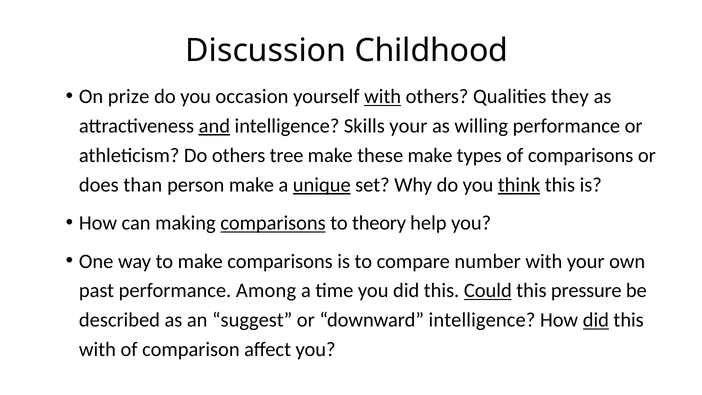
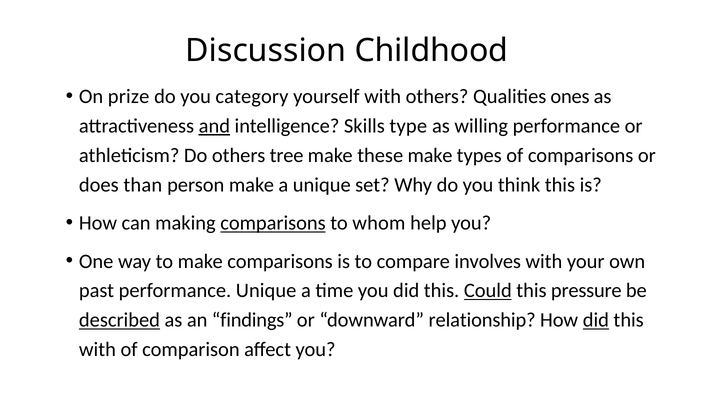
occasion: occasion -> category (252, 97)
with underline: present -> none (383, 97)
they: they -> ones (570, 97)
Skills your: your -> type (408, 126)
unique underline: present -> none (322, 185)
think underline: present -> none (519, 185)
theory: theory -> whom (379, 223)
number: number -> involves (488, 261)
performance Among: Among -> Unique (266, 291)
described underline: none -> present (119, 320)
suggest: suggest -> findings (252, 320)
downward intelligence: intelligence -> relationship (482, 320)
